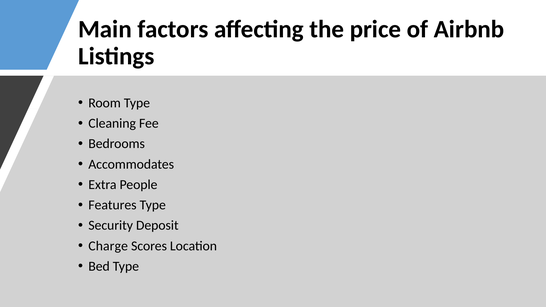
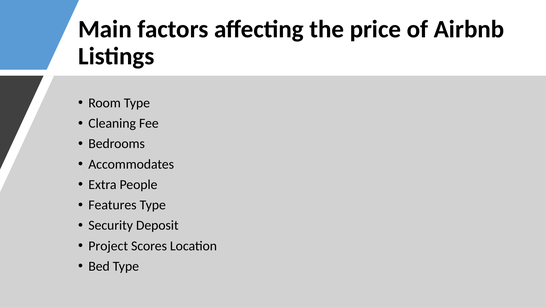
Charge: Charge -> Project (108, 246)
